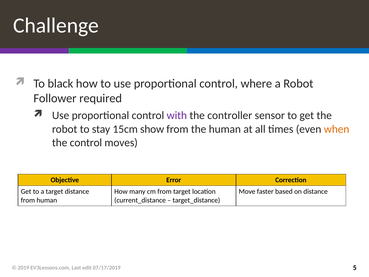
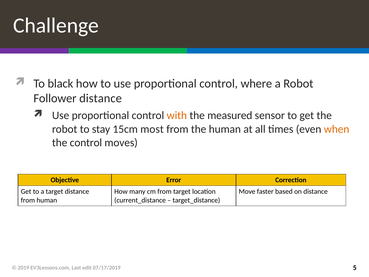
Follower required: required -> distance (101, 98)
with colour: purple -> orange (177, 115)
controller: controller -> measured (230, 115)
show: show -> most (152, 129)
